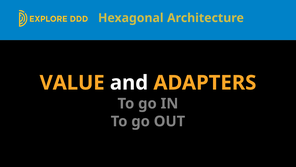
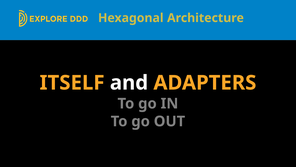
VALUE: VALUE -> ITSELF (72, 83)
